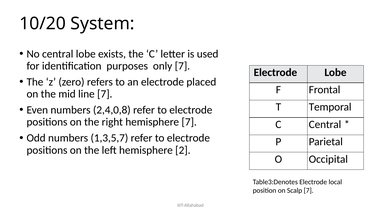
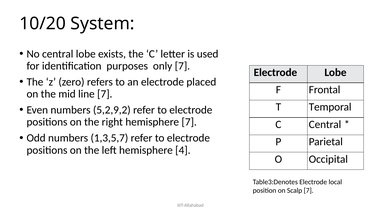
2,4,0,8: 2,4,0,8 -> 5,2,9,2 (112, 110)
2: 2 -> 4 (183, 150)
